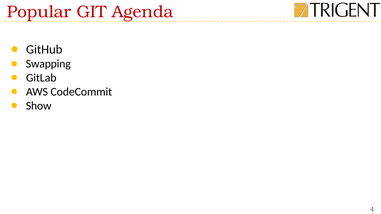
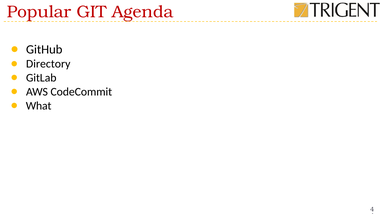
Swapping: Swapping -> Directory (48, 64)
Show: Show -> What (39, 106)
